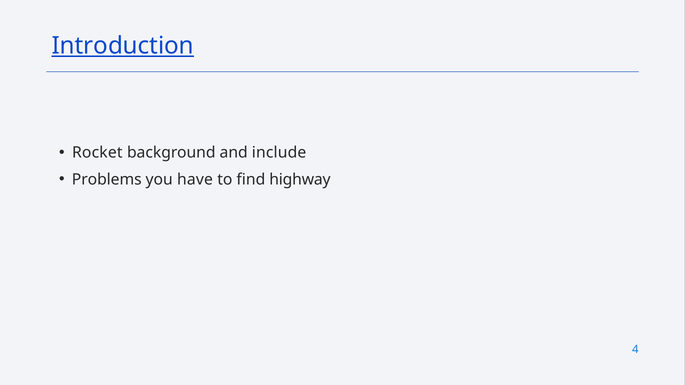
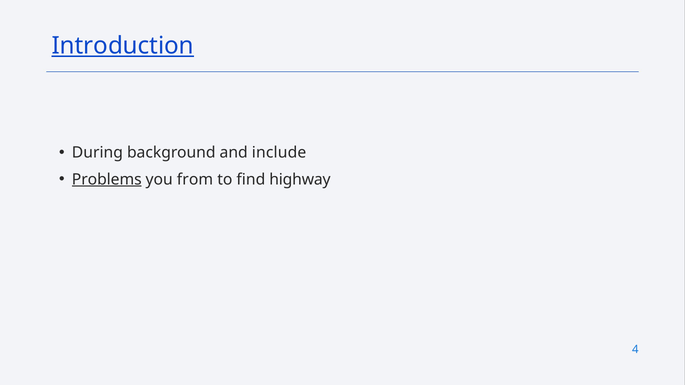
Rocket: Rocket -> During (97, 153)
Problems underline: none -> present (107, 180)
have: have -> from (195, 180)
